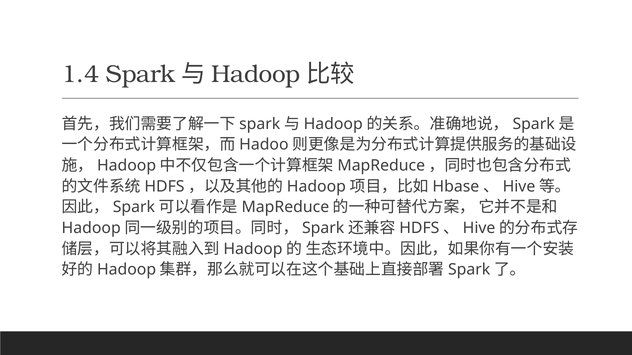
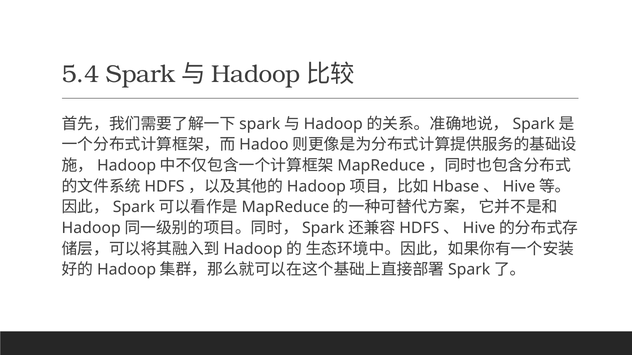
1.4: 1.4 -> 5.4 (80, 74)
